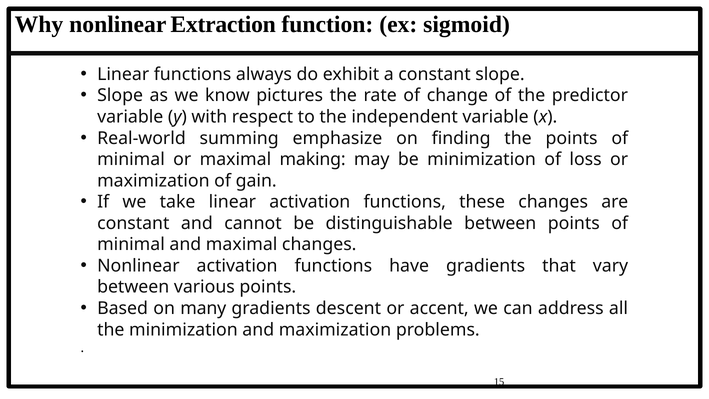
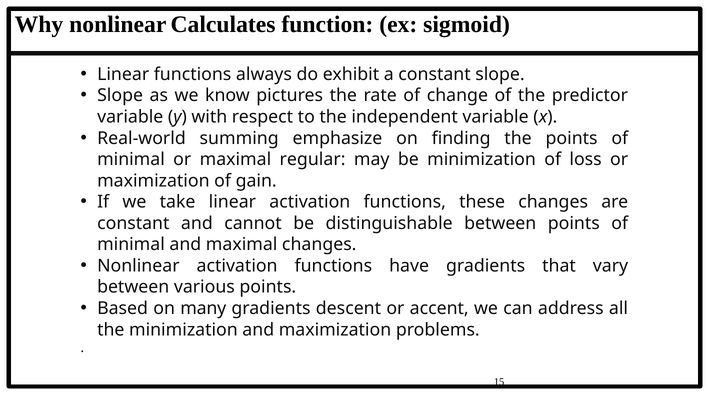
Extraction: Extraction -> Calculates (223, 24)
making: making -> regular (313, 159)
